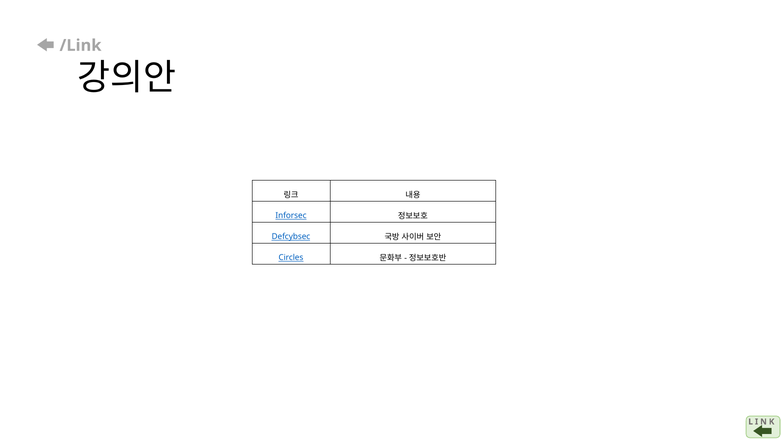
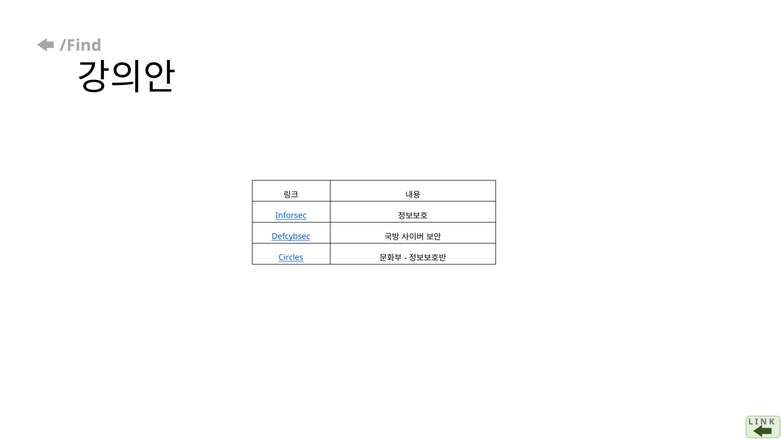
/Link: /Link -> /Find (80, 45)
